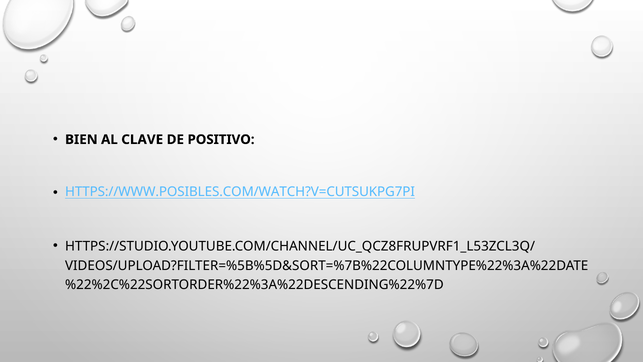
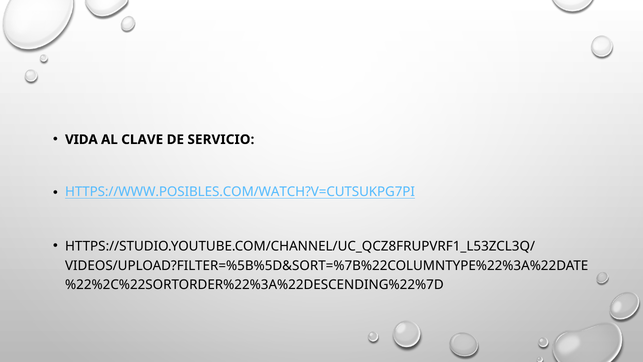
BIEN: BIEN -> VIDA (81, 139)
POSITIVO: POSITIVO -> SERVICIO (221, 139)
